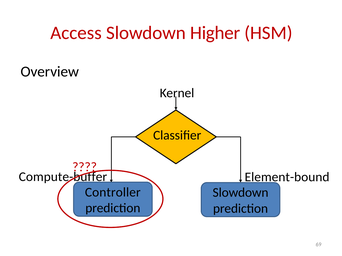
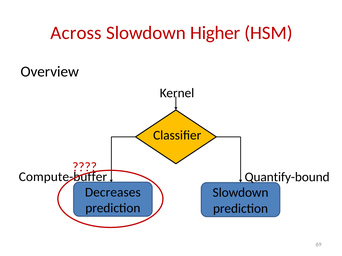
Access: Access -> Across (76, 33)
Element-bound: Element-bound -> Quantify-bound (287, 177)
Controller: Controller -> Decreases (113, 193)
